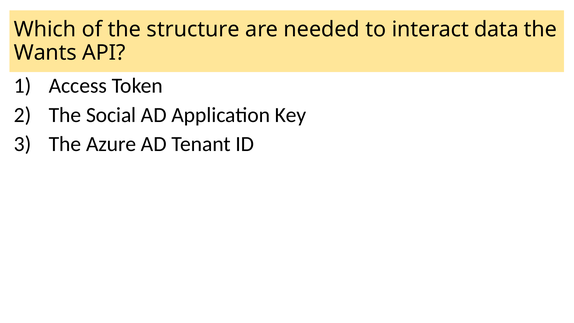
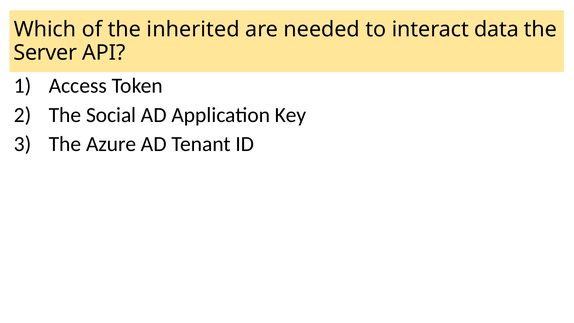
structure: structure -> inherited (193, 29)
Wants: Wants -> Server (45, 53)
